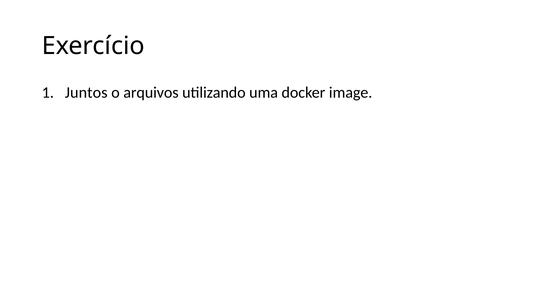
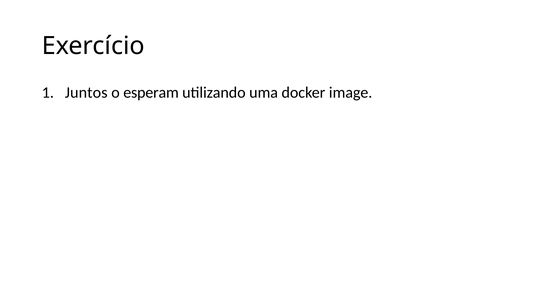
arquivos: arquivos -> esperam (151, 93)
